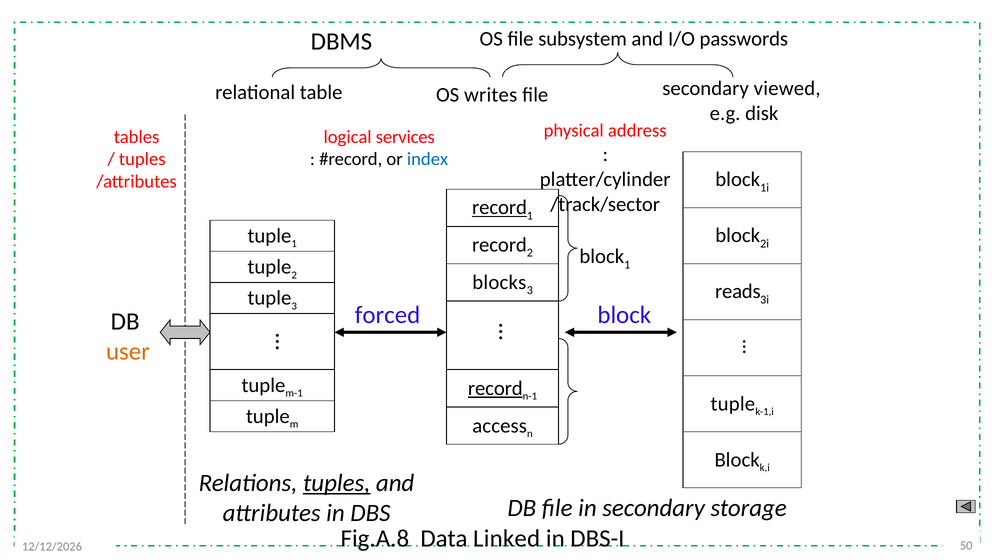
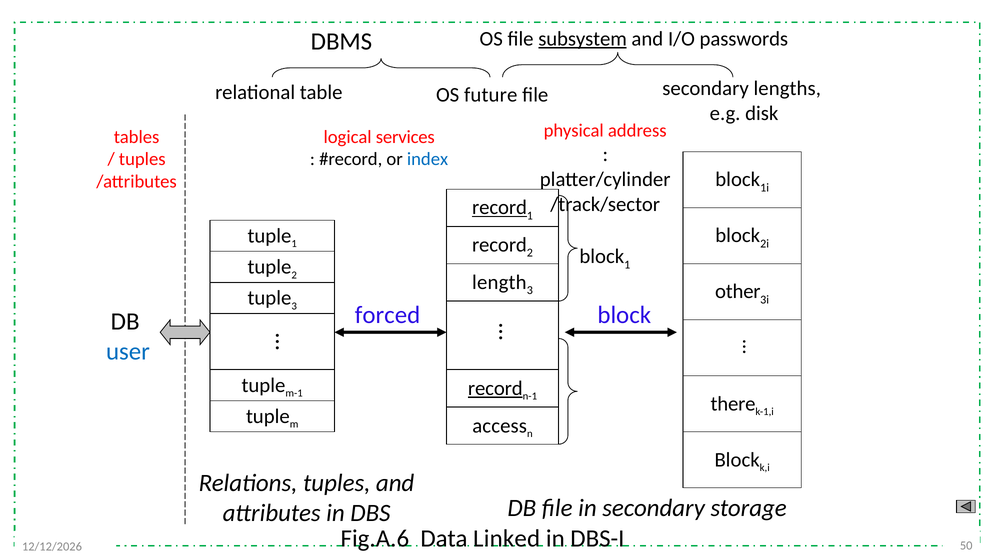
subsystem underline: none -> present (583, 39)
viewed: viewed -> lengths (787, 89)
writes: writes -> future (491, 95)
blocks: blocks -> length (499, 282)
reads: reads -> other (738, 292)
user colour: orange -> blue (128, 352)
tuple: tuple -> there (733, 404)
tuples underline: present -> none (337, 483)
Fig.A.8: Fig.A.8 -> Fig.A.6 (375, 539)
